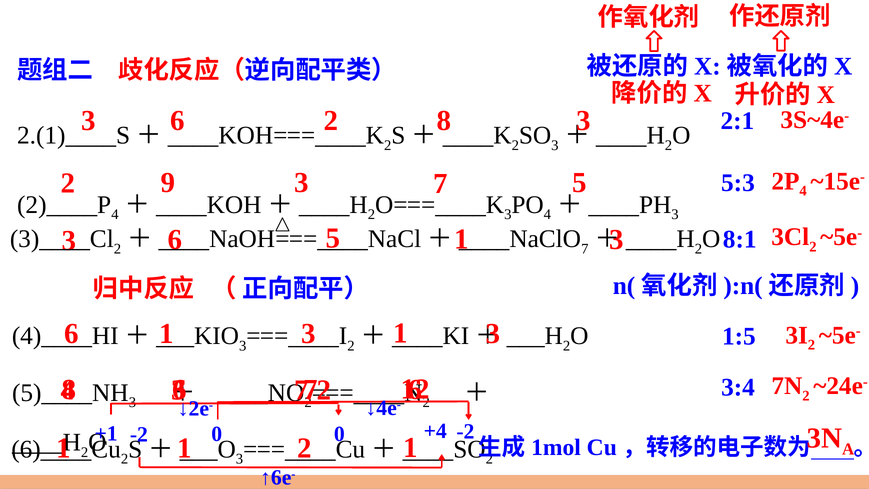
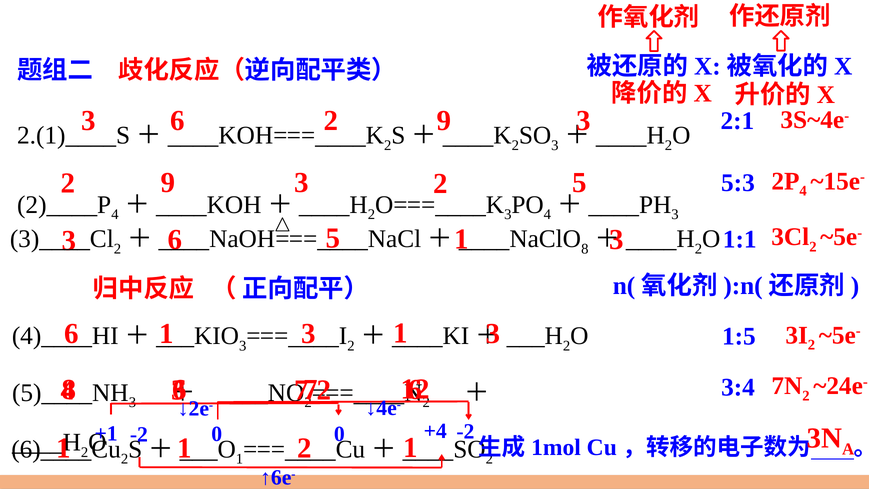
8: 8 -> 9 (444, 121)
7: 7 -> 2 (441, 184)
7: 7 -> 8 (585, 249)
8:1: 8:1 -> 1:1 (740, 239)
3: 3 -> 1 (239, 459)
